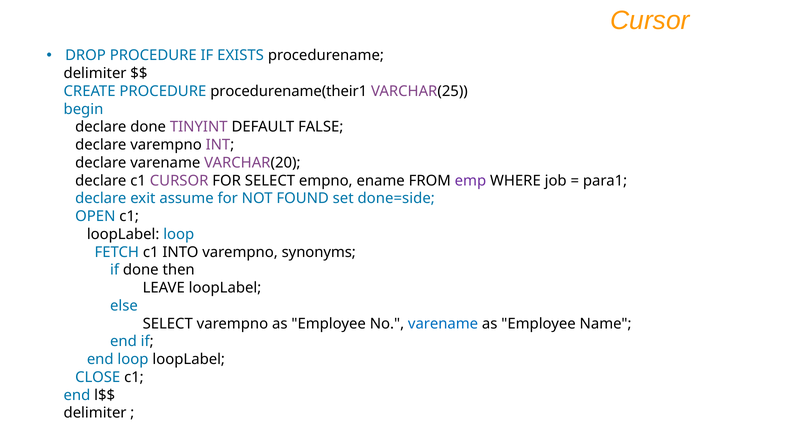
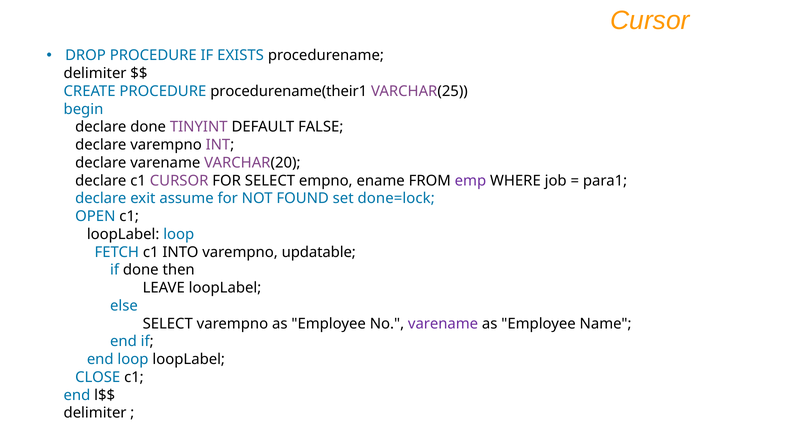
done=side: done=side -> done=lock (396, 199)
synonyms: synonyms -> updatable (319, 252)
varename colour: blue -> purple (443, 324)
